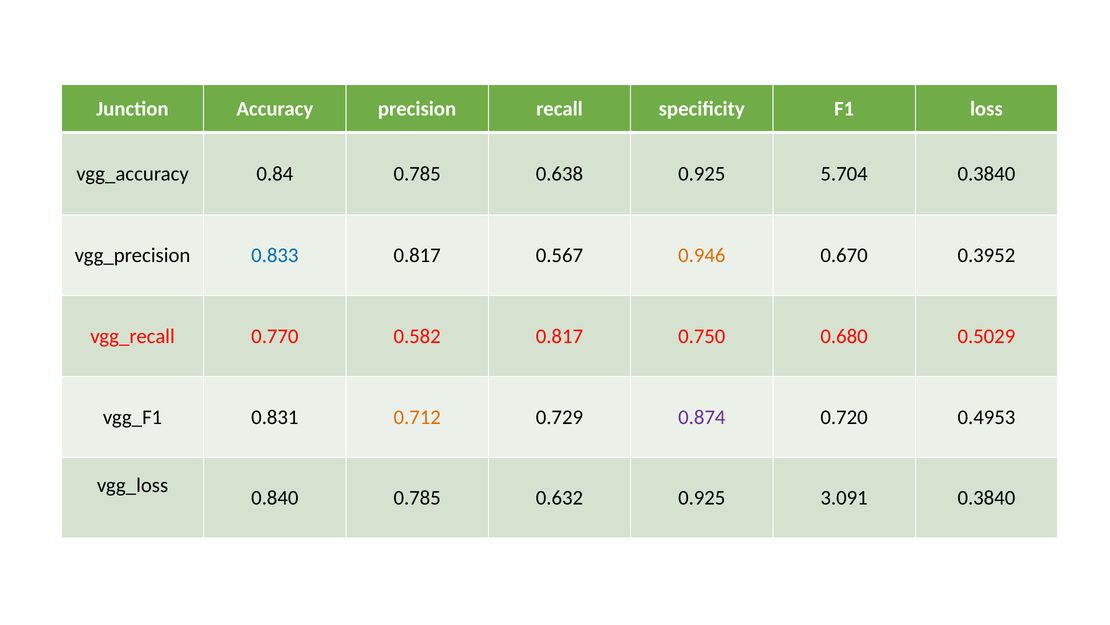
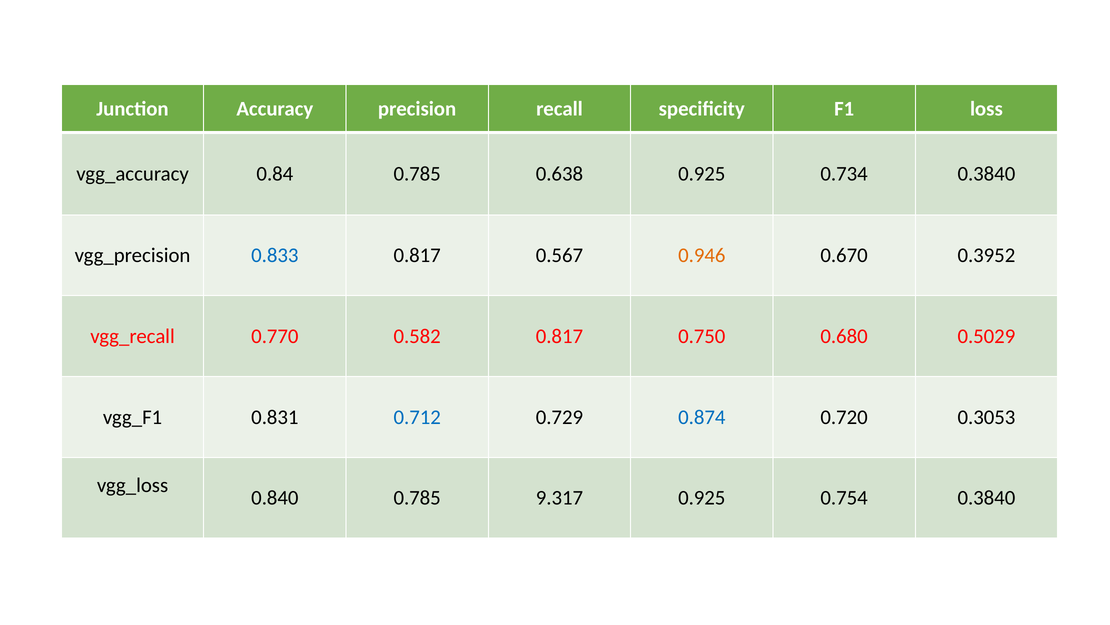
5.704: 5.704 -> 0.734 (844, 174)
0.712 colour: orange -> blue (417, 417)
0.874 colour: purple -> blue (702, 417)
0.4953: 0.4953 -> 0.3053 (986, 417)
0.632: 0.632 -> 9.317 (559, 498)
3.091: 3.091 -> 0.754 (844, 498)
